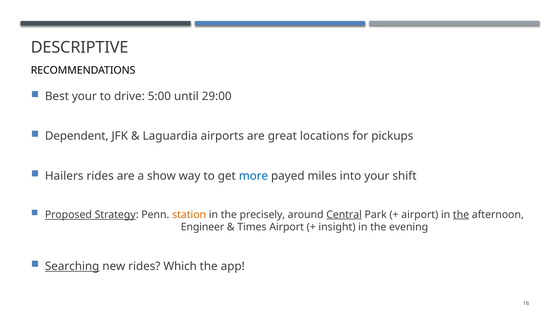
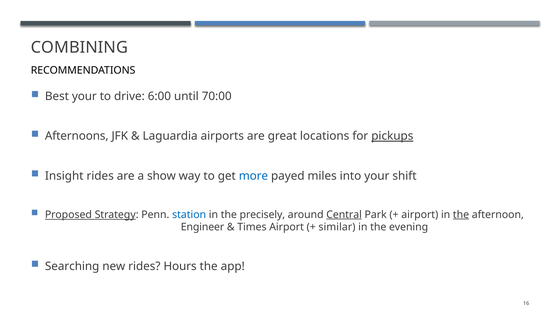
DESCRIPTIVE: DESCRIPTIVE -> COMBINING (79, 47)
5:00: 5:00 -> 6:00 (159, 96)
29:00: 29:00 -> 70:00 (217, 96)
Dependent: Dependent -> Afternoons (77, 136)
pickups underline: none -> present (392, 136)
Hailers: Hailers -> Insight (64, 176)
station colour: orange -> blue (189, 215)
insight: insight -> similar (337, 227)
Searching underline: present -> none (72, 266)
Which: Which -> Hours (180, 266)
